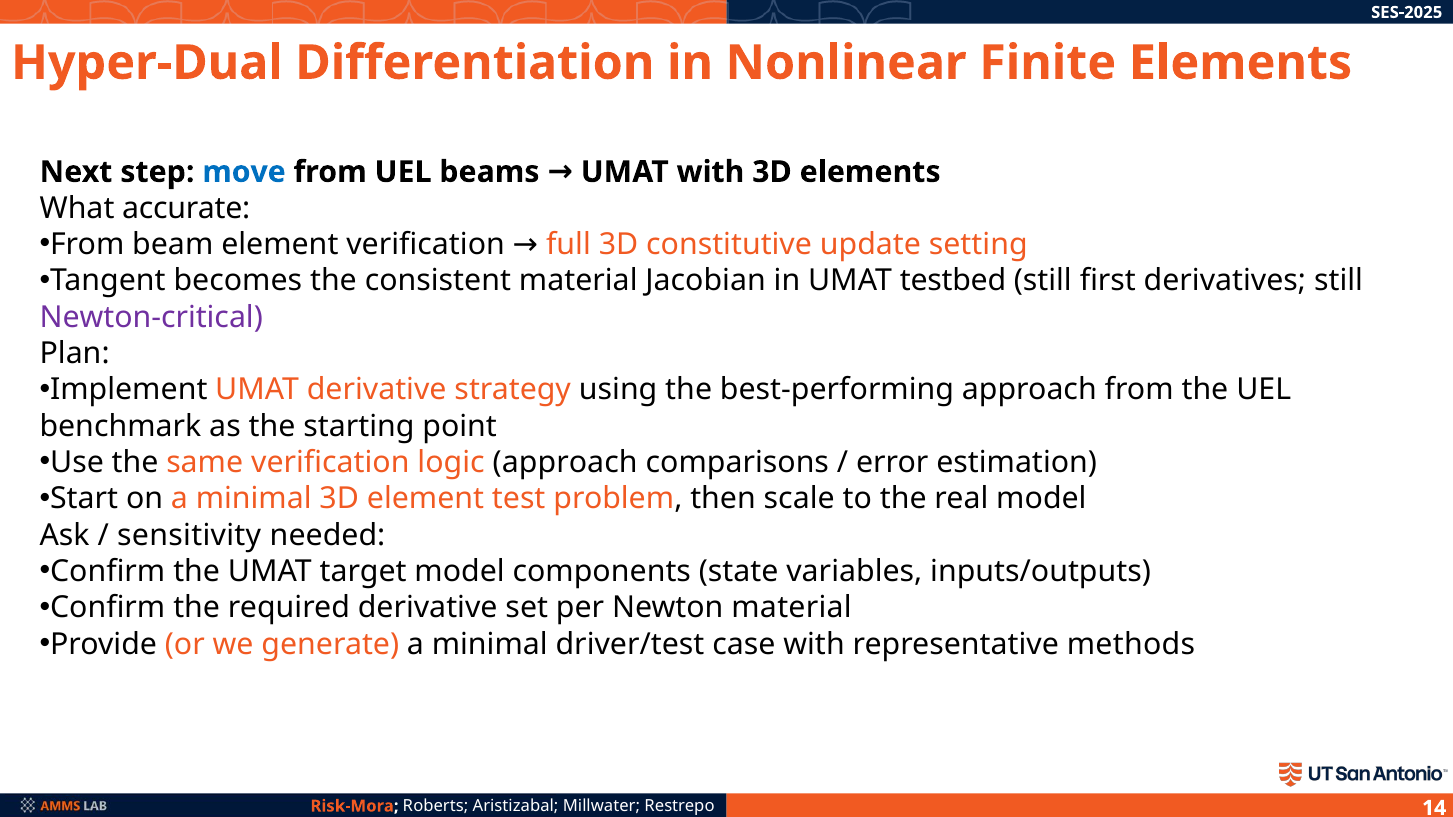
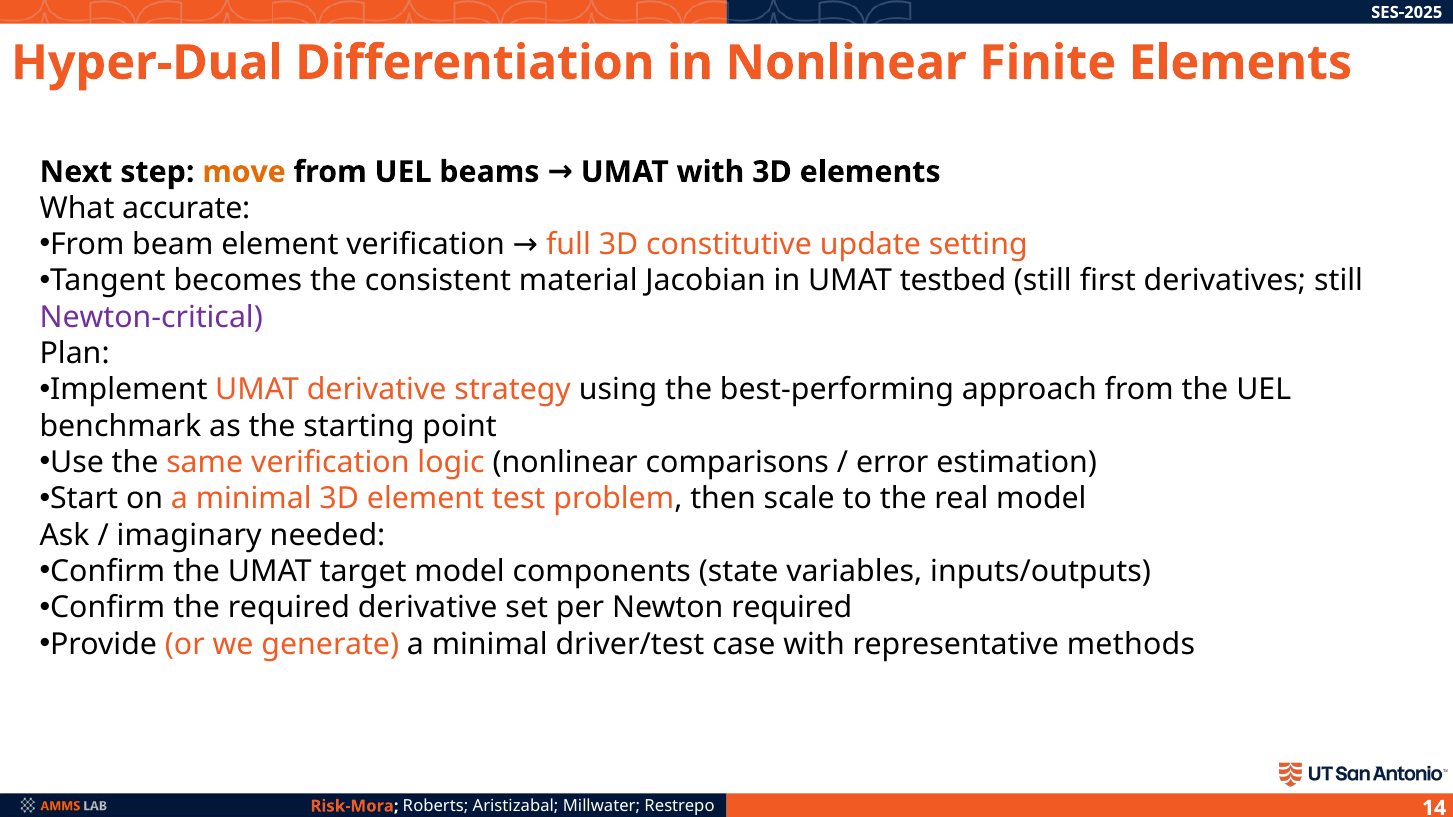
move colour: blue -> orange (244, 172)
logic approach: approach -> nonlinear (565, 463)
sensitivity: sensitivity -> imaginary (189, 535)
Newton material: material -> required (792, 608)
